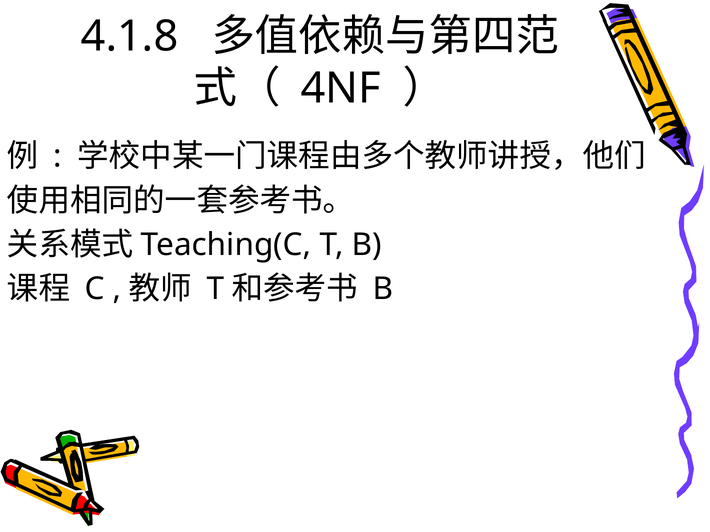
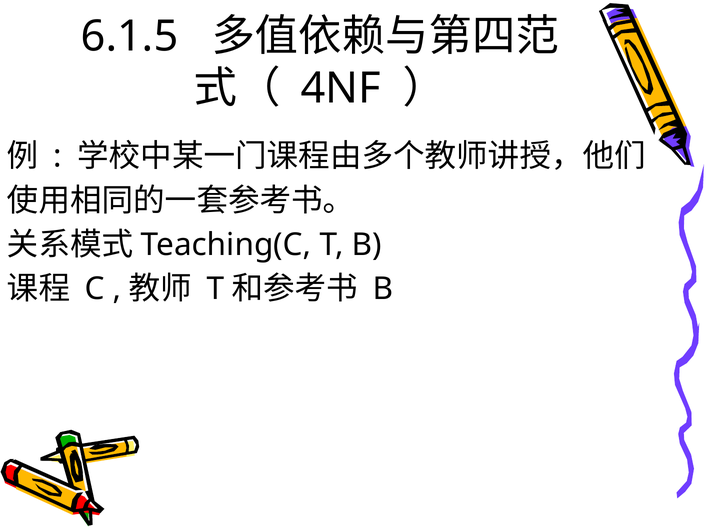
4.1.8: 4.1.8 -> 6.1.5 (130, 37)
